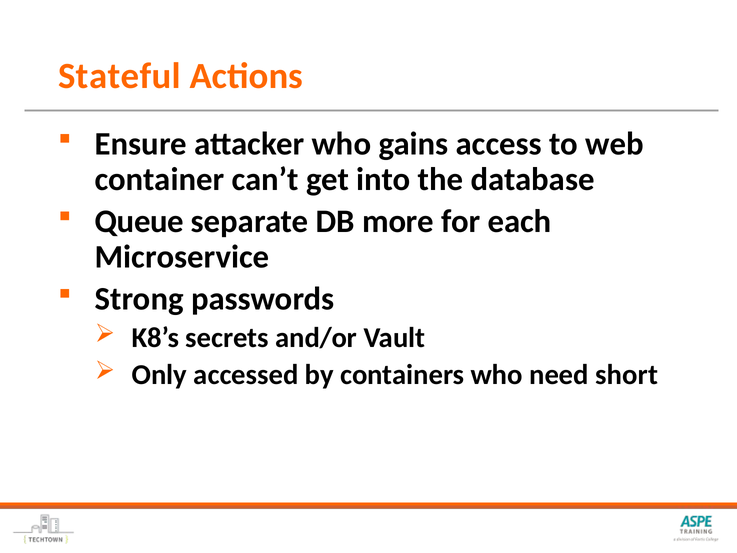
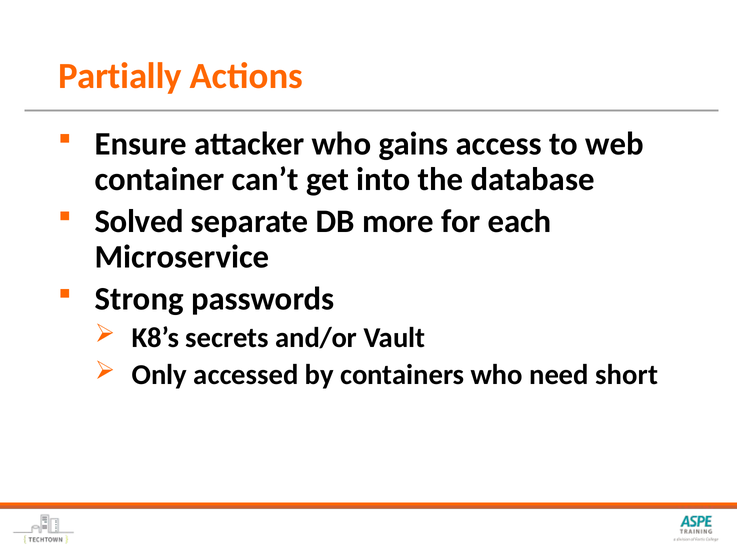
Stateful: Stateful -> Partially (120, 76)
Queue: Queue -> Solved (139, 221)
